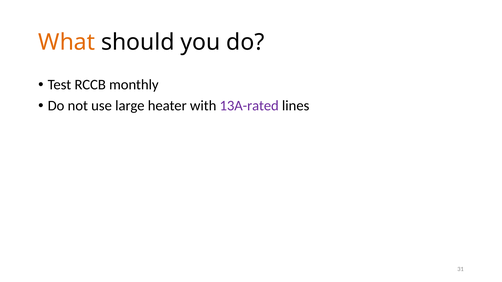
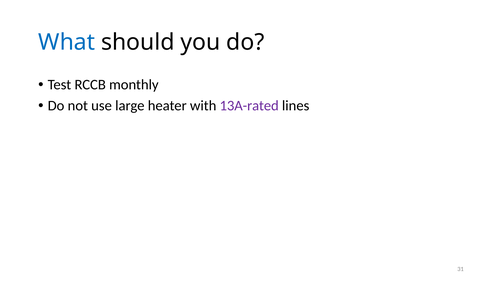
What colour: orange -> blue (67, 42)
